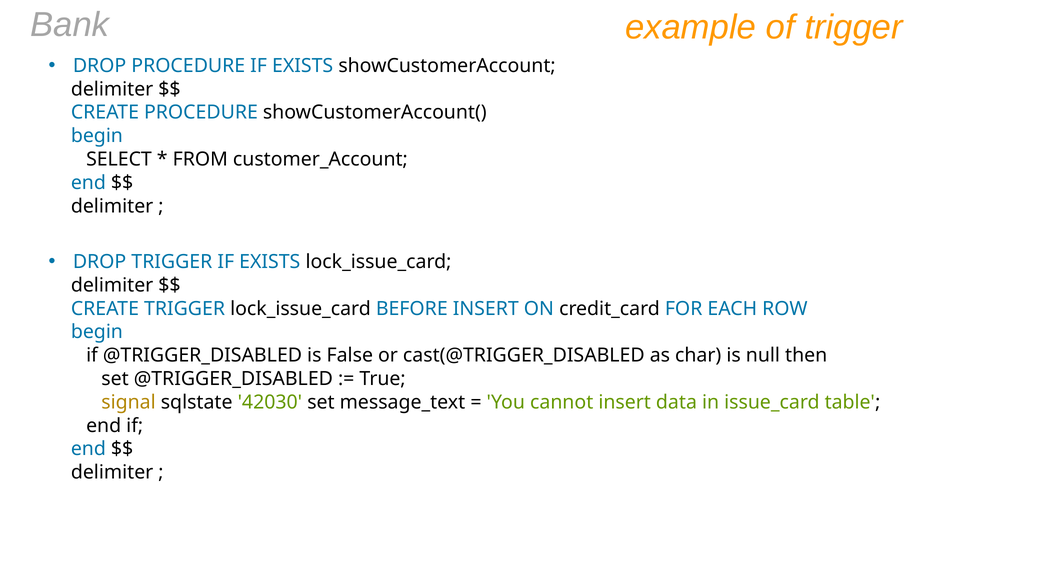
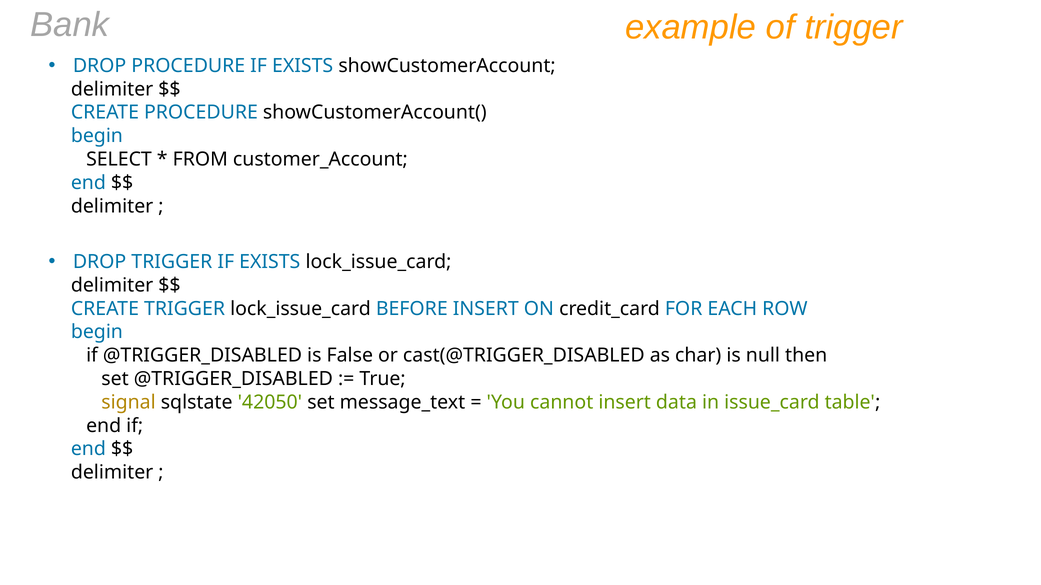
42030: 42030 -> 42050 (270, 403)
